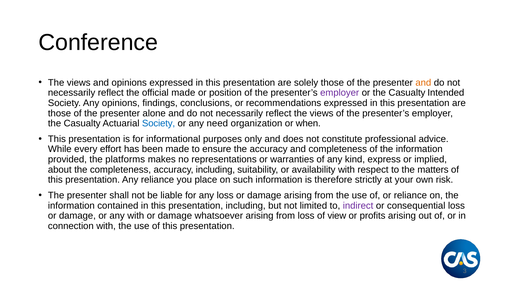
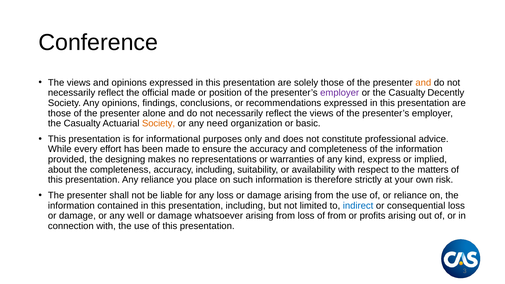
Intended: Intended -> Decently (446, 93)
Society colour: blue -> orange (159, 123)
when: when -> basic (308, 123)
platforms: platforms -> designing (125, 159)
indirect colour: purple -> blue (358, 206)
any with: with -> well (136, 216)
of view: view -> from (337, 216)
